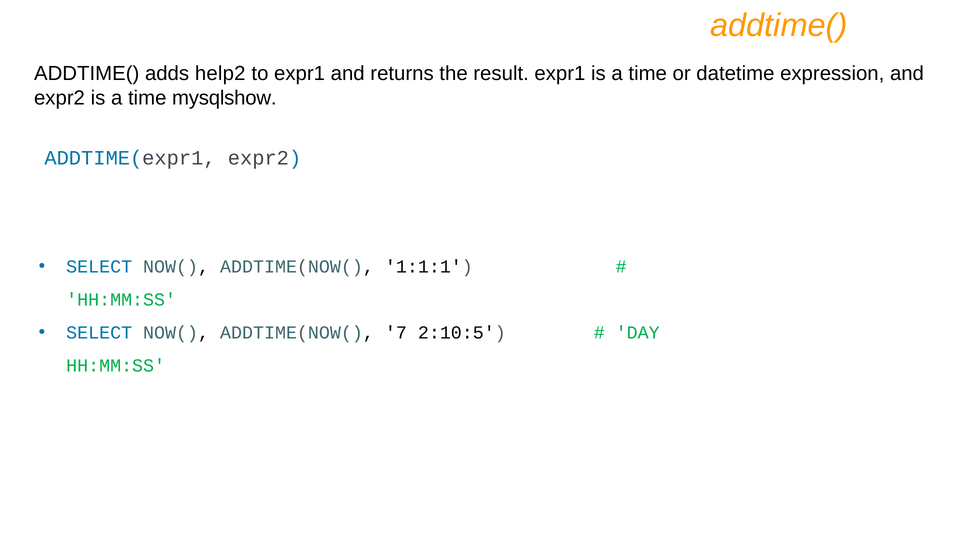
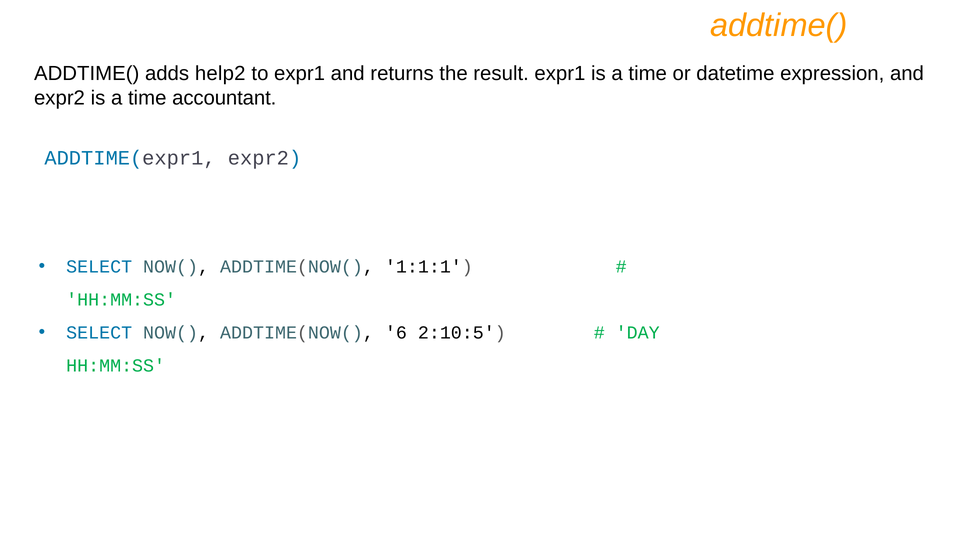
mysqlshow: mysqlshow -> accountant (224, 98)
7: 7 -> 6 (396, 333)
